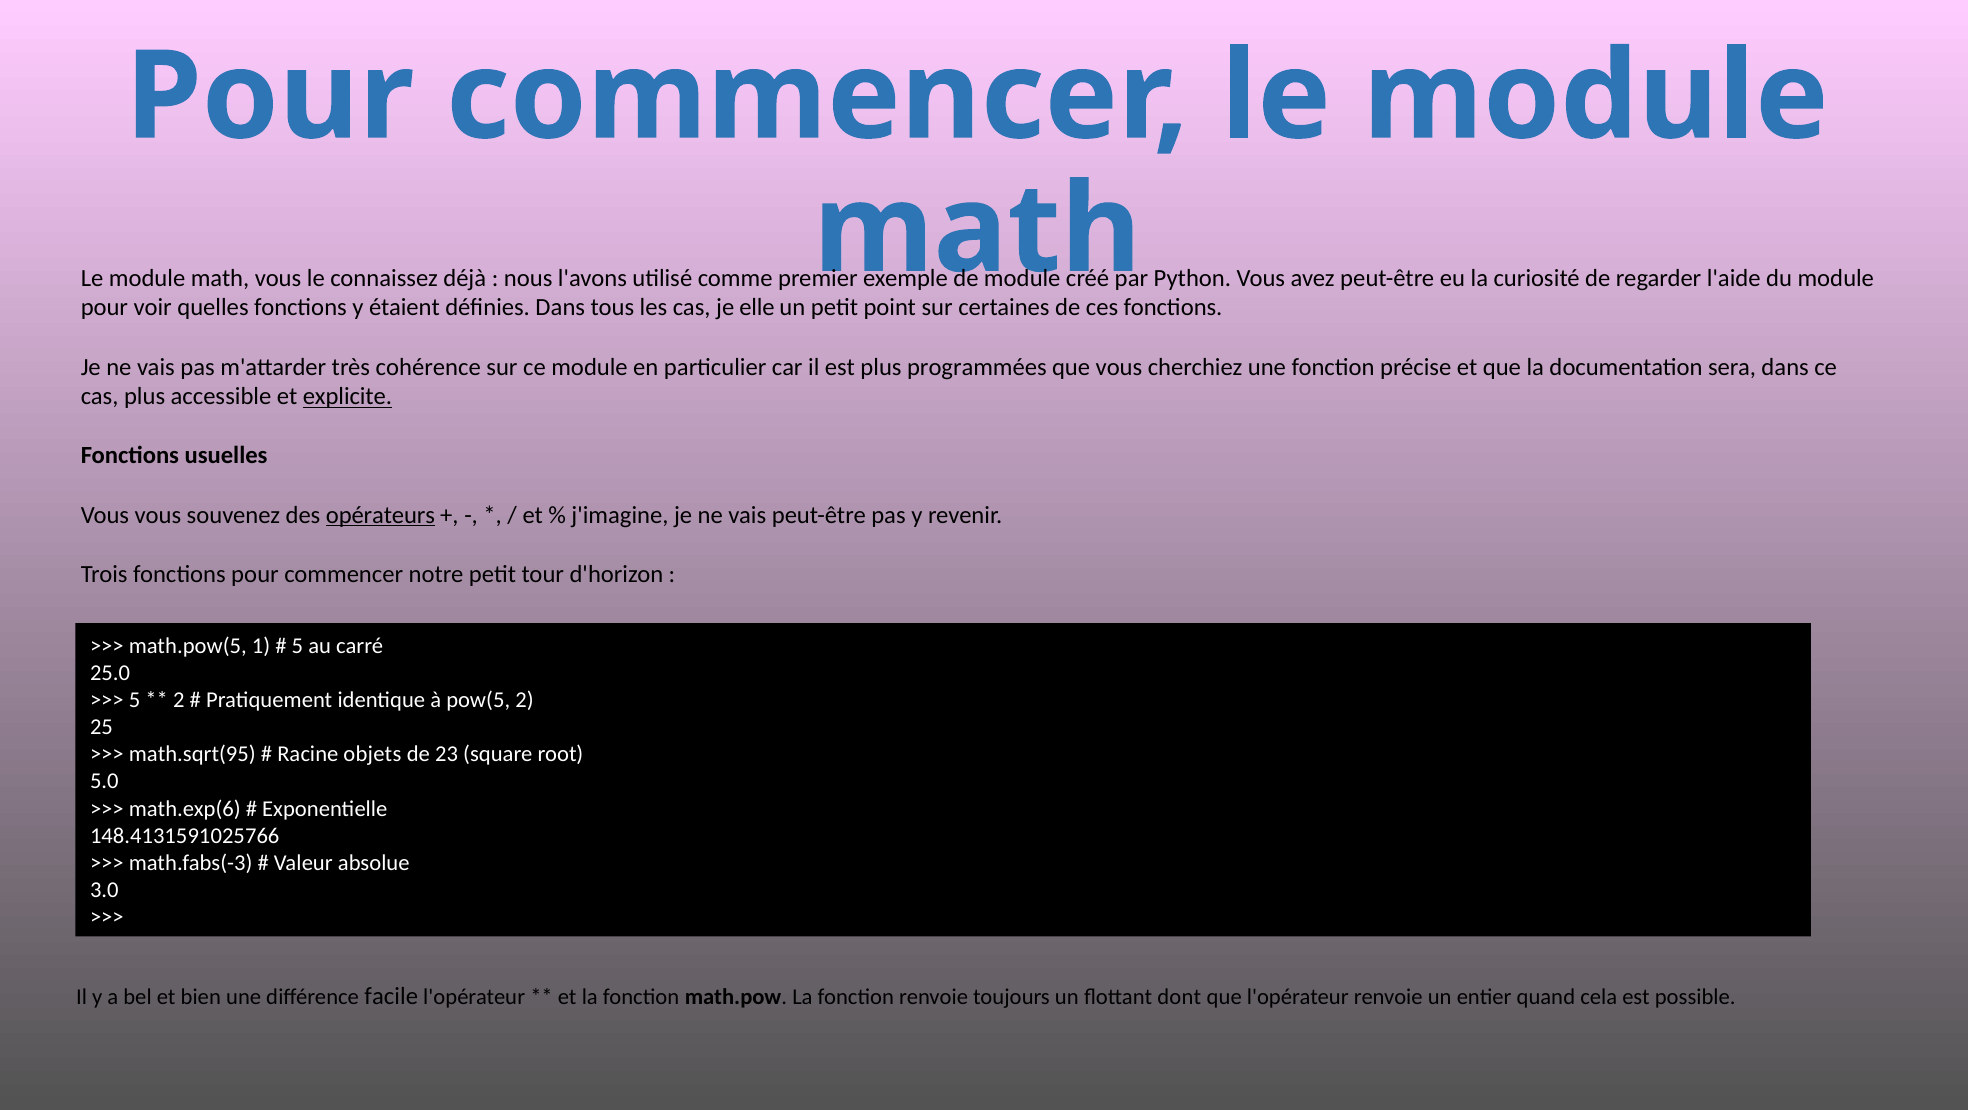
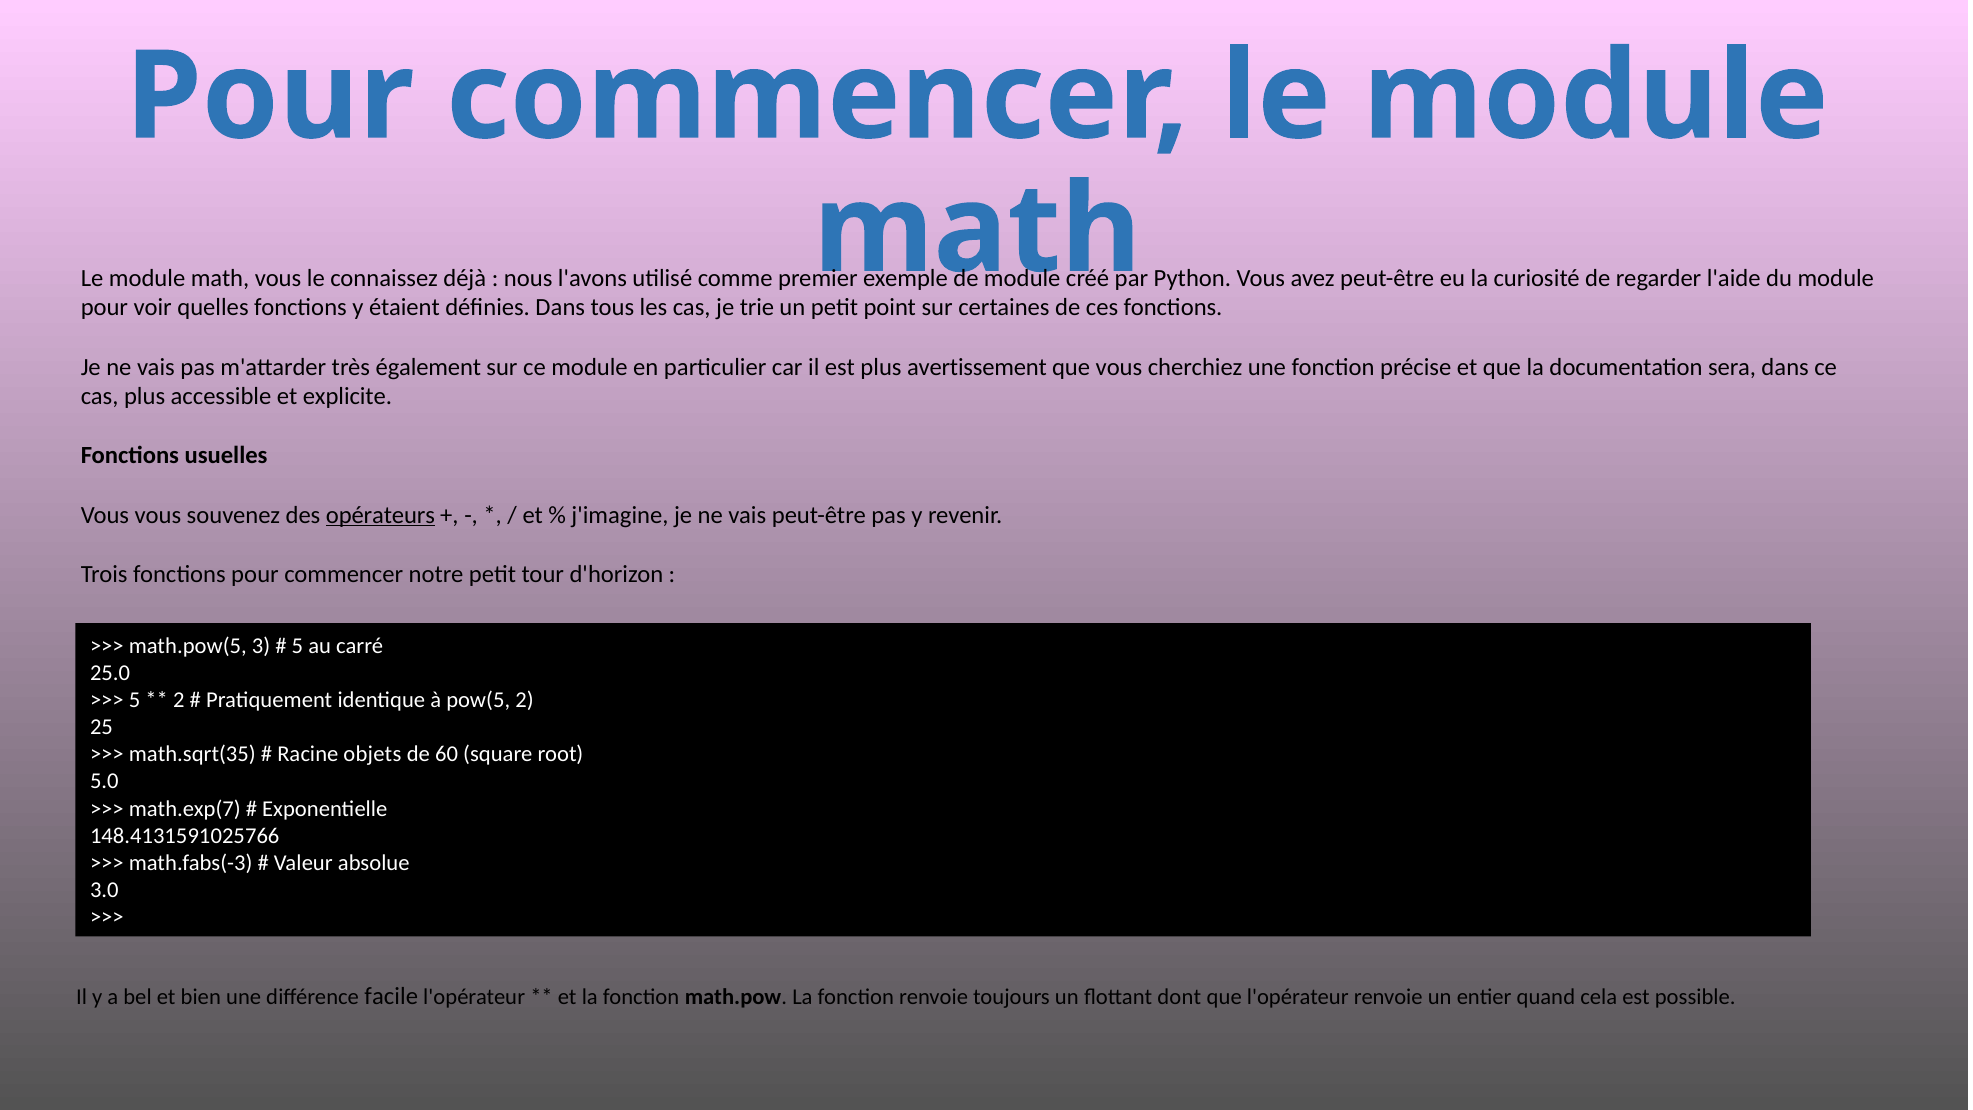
elle: elle -> trie (757, 308)
cohérence: cohérence -> également (428, 367)
programmées: programmées -> avertissement (977, 367)
explicite underline: present -> none (347, 397)
1: 1 -> 3 (261, 646)
math.sqrt(95: math.sqrt(95 -> math.sqrt(35 (192, 754)
23: 23 -> 60 (447, 754)
math.exp(6: math.exp(6 -> math.exp(7 (185, 808)
